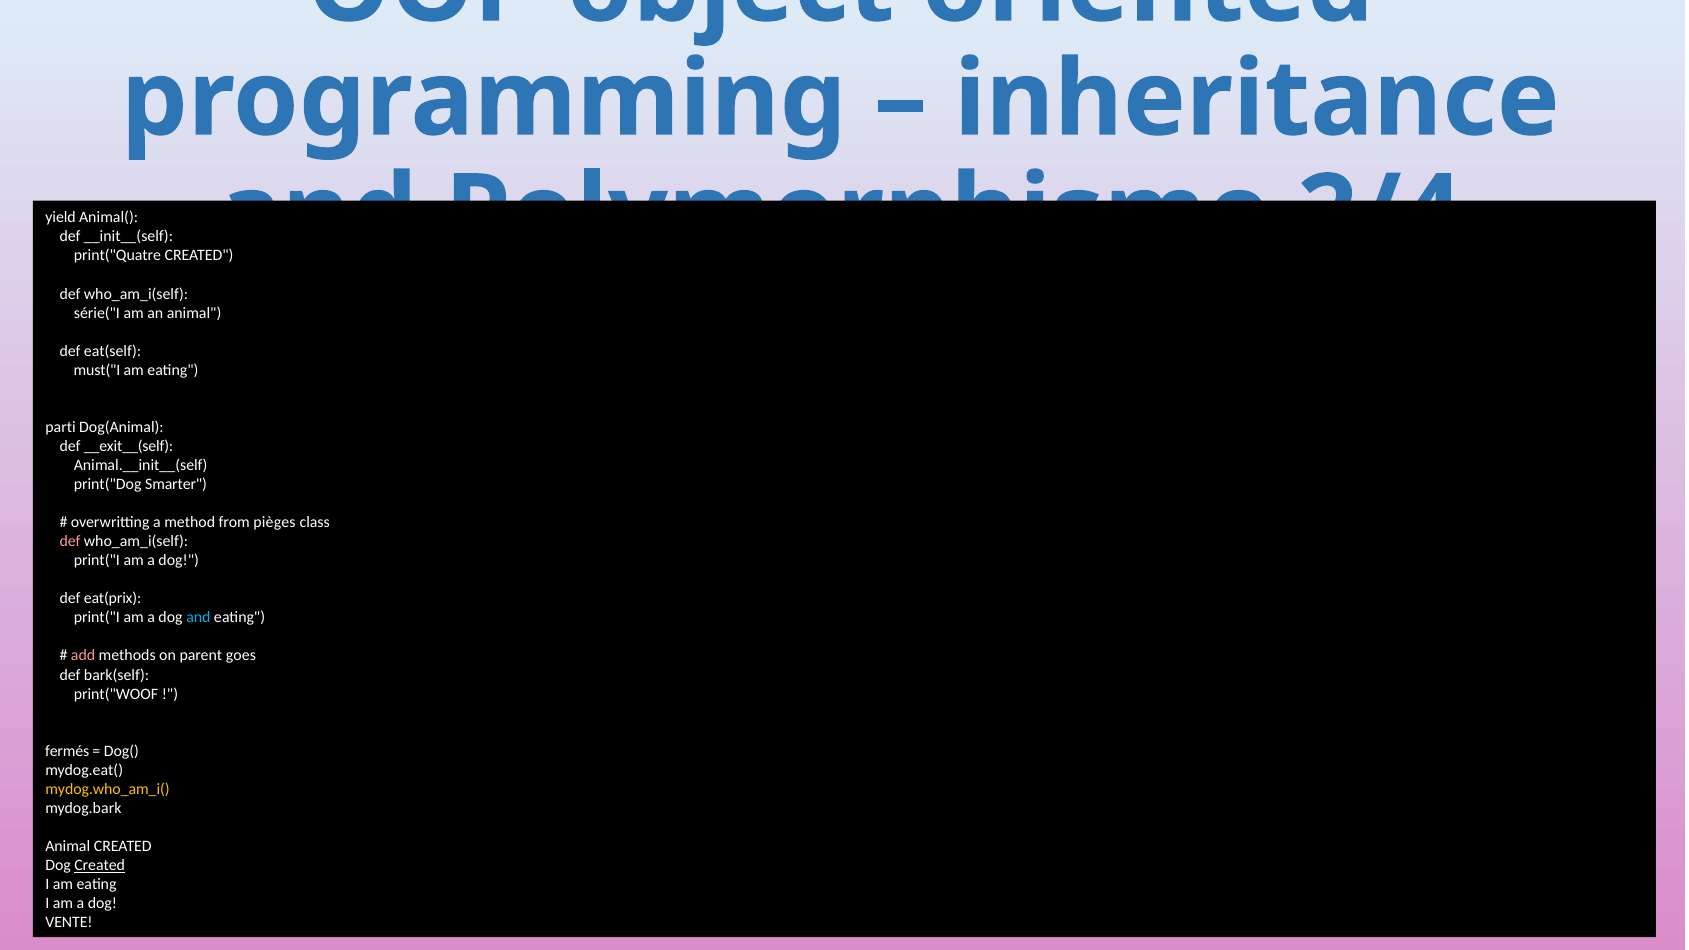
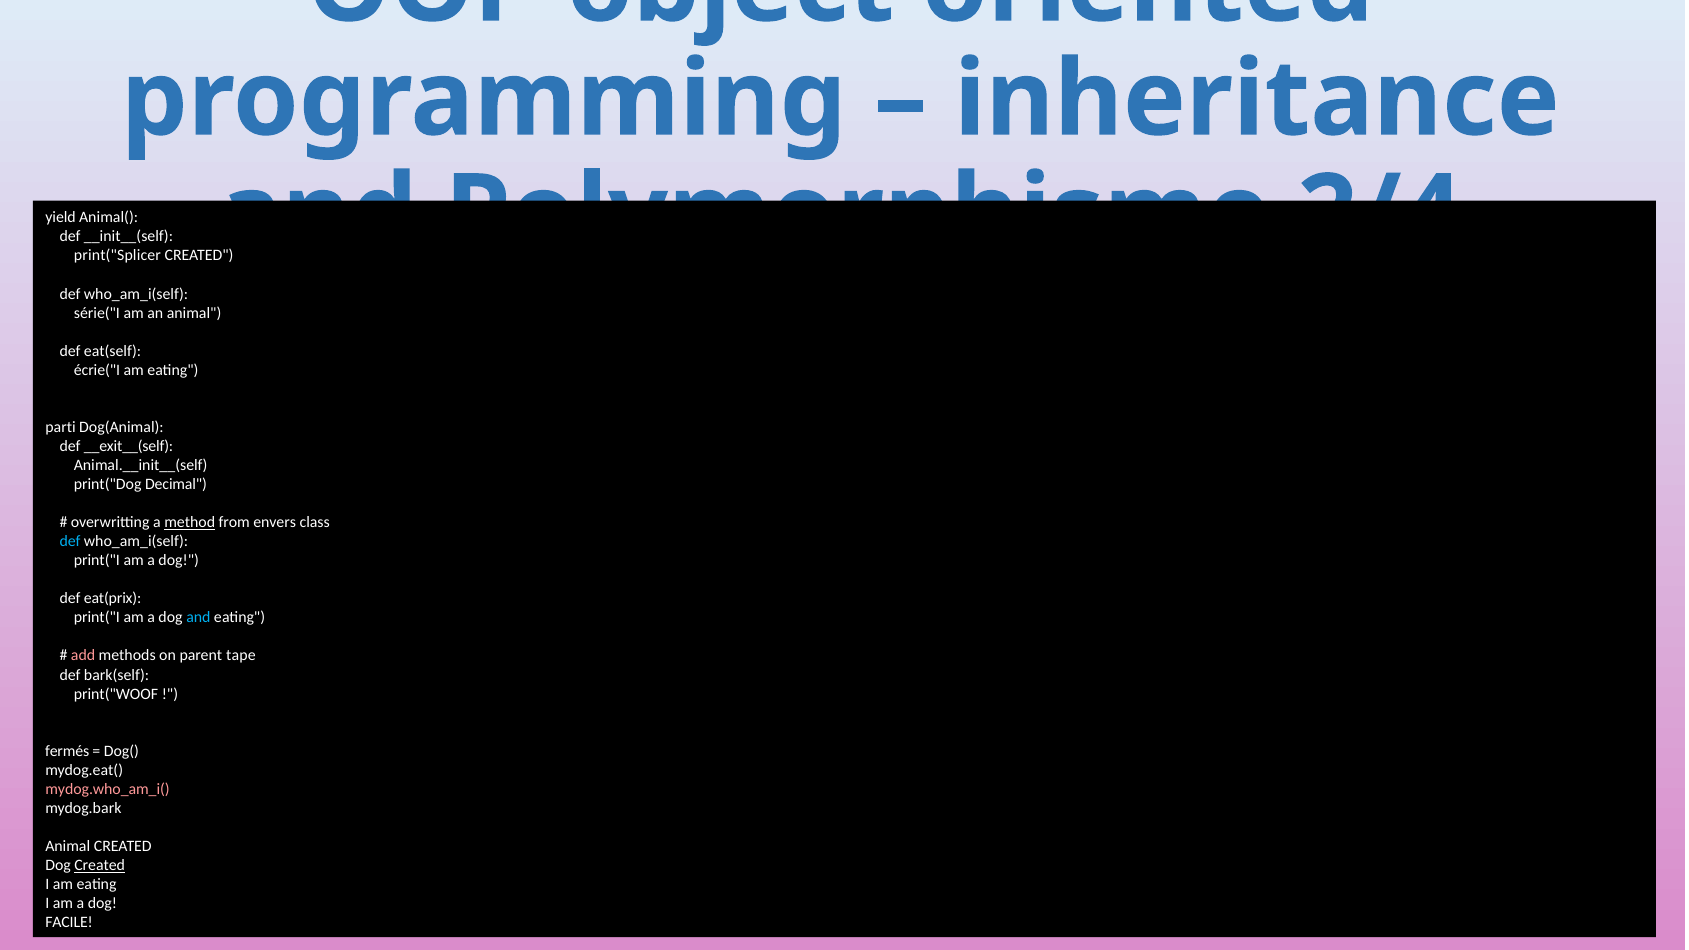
print("Quatre: print("Quatre -> print("Splicer (117, 256)
must("I: must("I -> écrie("I (97, 370)
Smarter: Smarter -> Decimal (176, 484)
method underline: none -> present (190, 522)
pièges: pièges -> envers (275, 522)
def colour: pink -> light blue (70, 541)
goes: goes -> tape (241, 656)
mydog.who_am_i( colour: yellow -> pink (108, 789)
VENTE: VENTE -> FACILE (69, 922)
